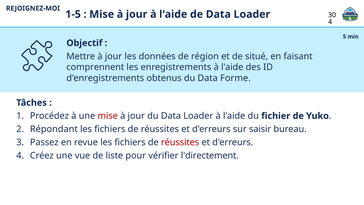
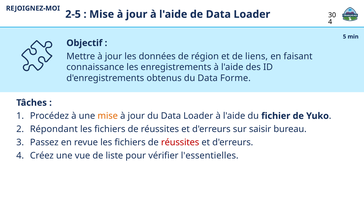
1-5: 1-5 -> 2-5 (73, 14)
situé: situé -> liens (257, 56)
comprennent: comprennent -> connaissance (95, 67)
mise colour: red -> orange (108, 116)
l'directement: l'directement -> l'essentielles (210, 155)
